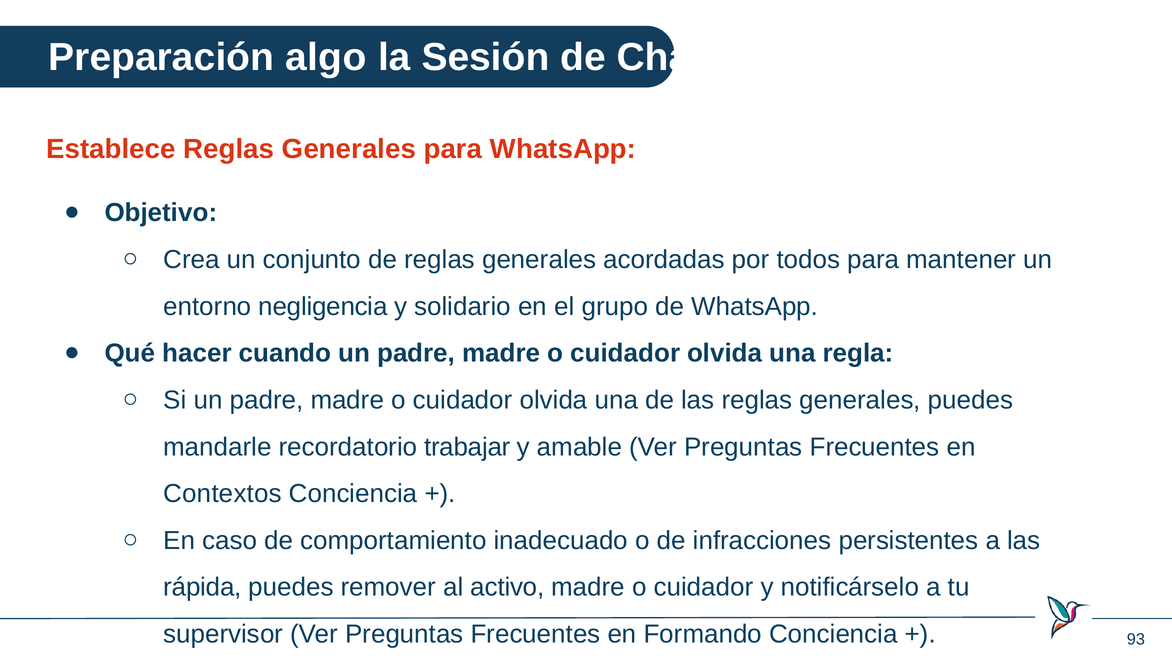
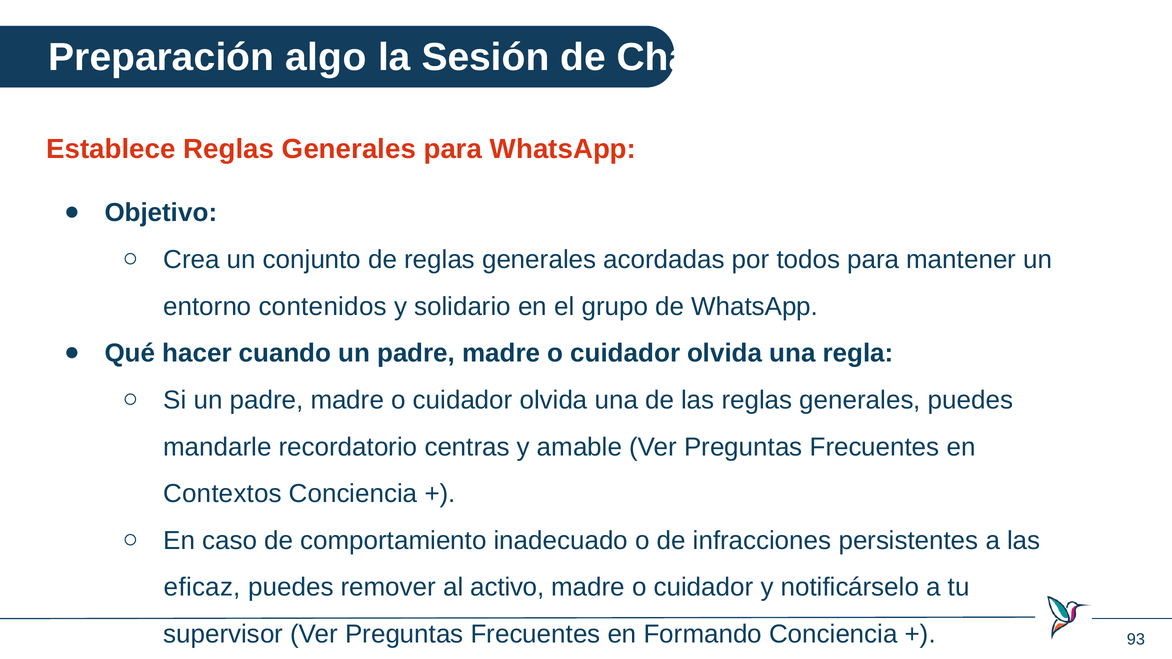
negligencia: negligencia -> contenidos (323, 307)
trabajar: trabajar -> centras (467, 447)
rápida: rápida -> eficaz (202, 588)
